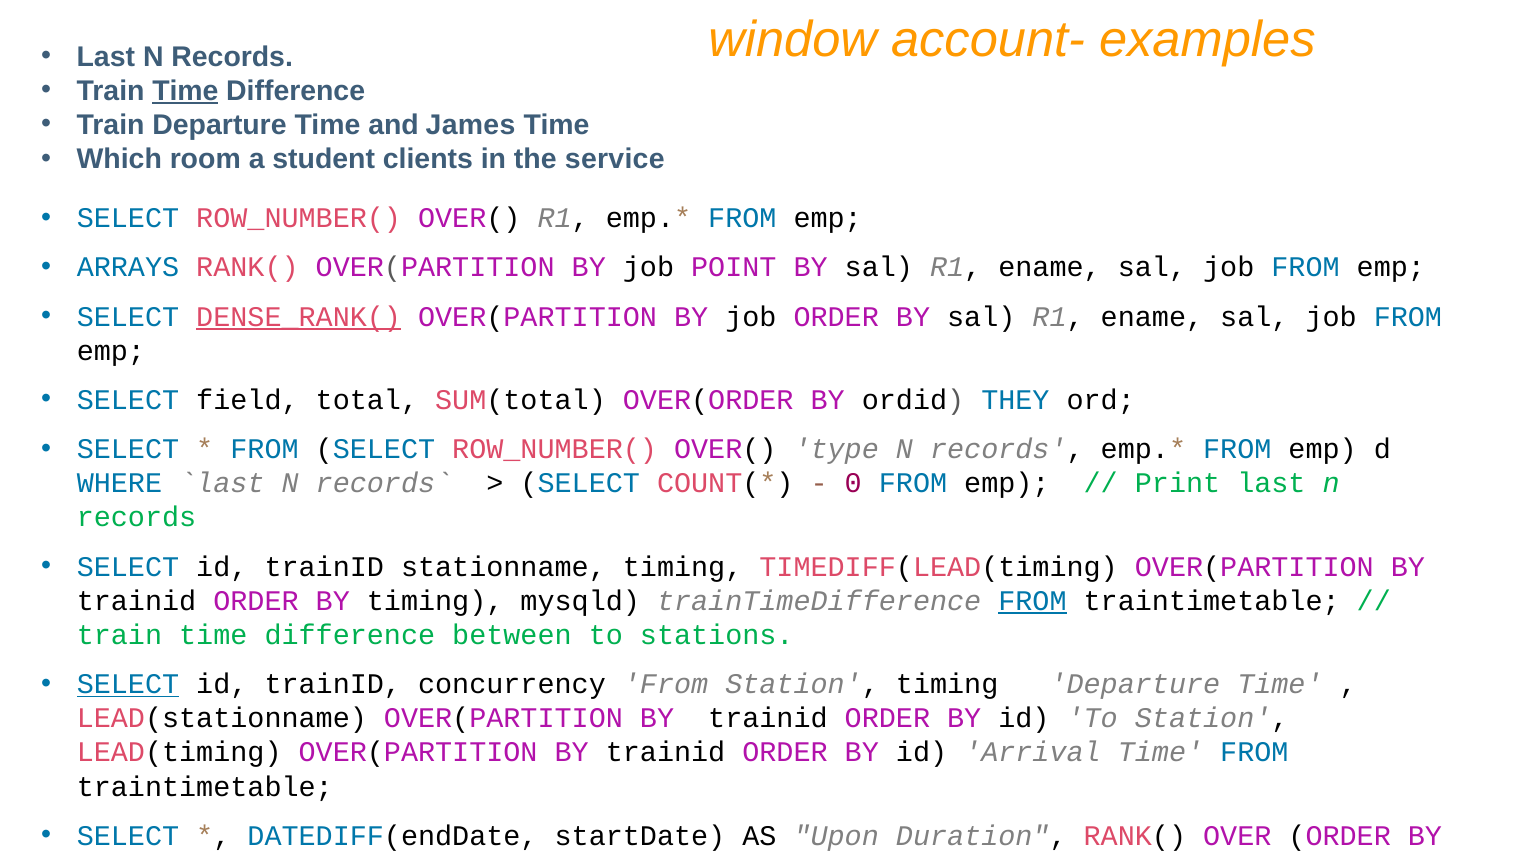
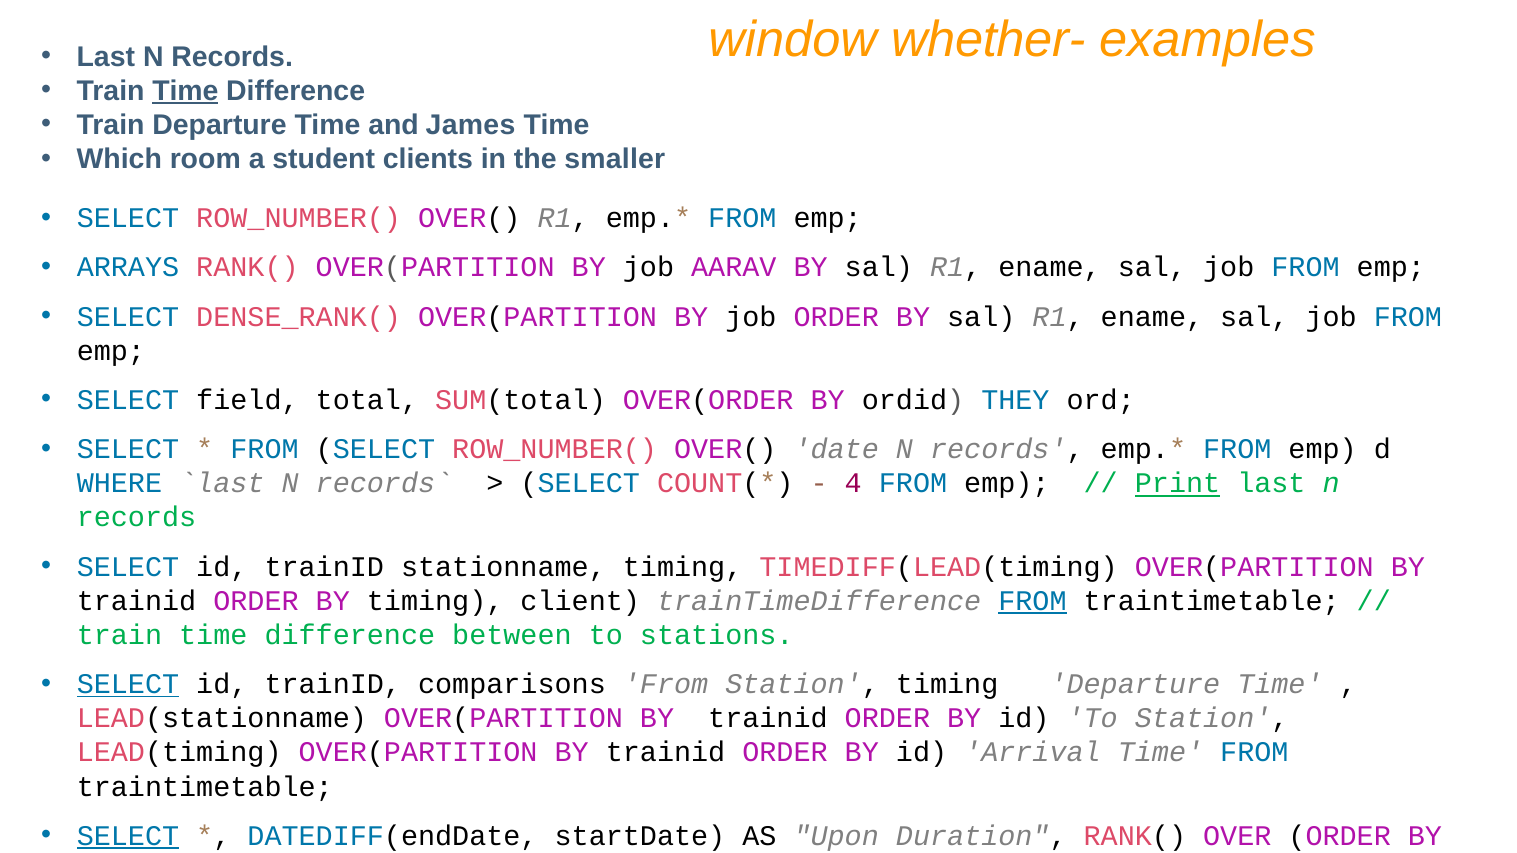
account-: account- -> whether- (988, 39)
service: service -> smaller (615, 159)
POINT: POINT -> AARAV (734, 268)
DENSE_RANK( underline: present -> none (299, 317)
type: type -> date (836, 450)
0: 0 -> 4 (853, 484)
Print underline: none -> present (1178, 484)
mysqld: mysqld -> client (580, 601)
concurrency: concurrency -> comparisons (512, 685)
SELECT underline: none -> present (128, 836)
